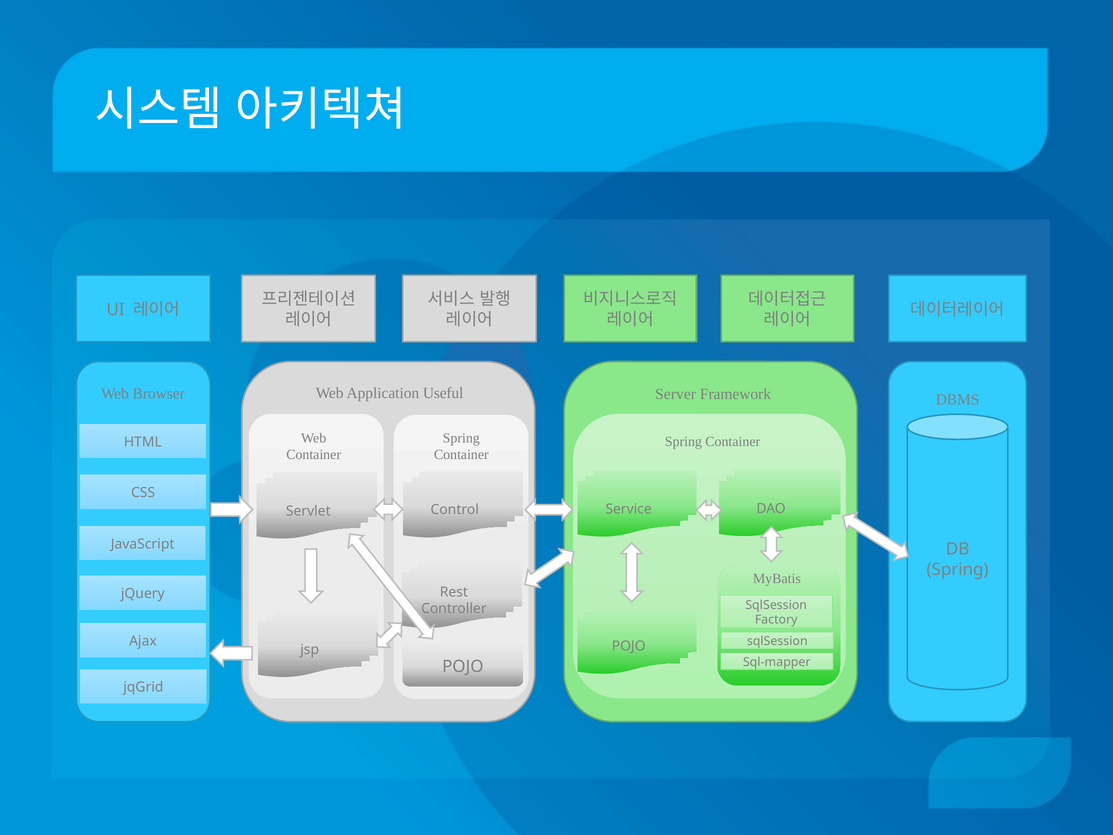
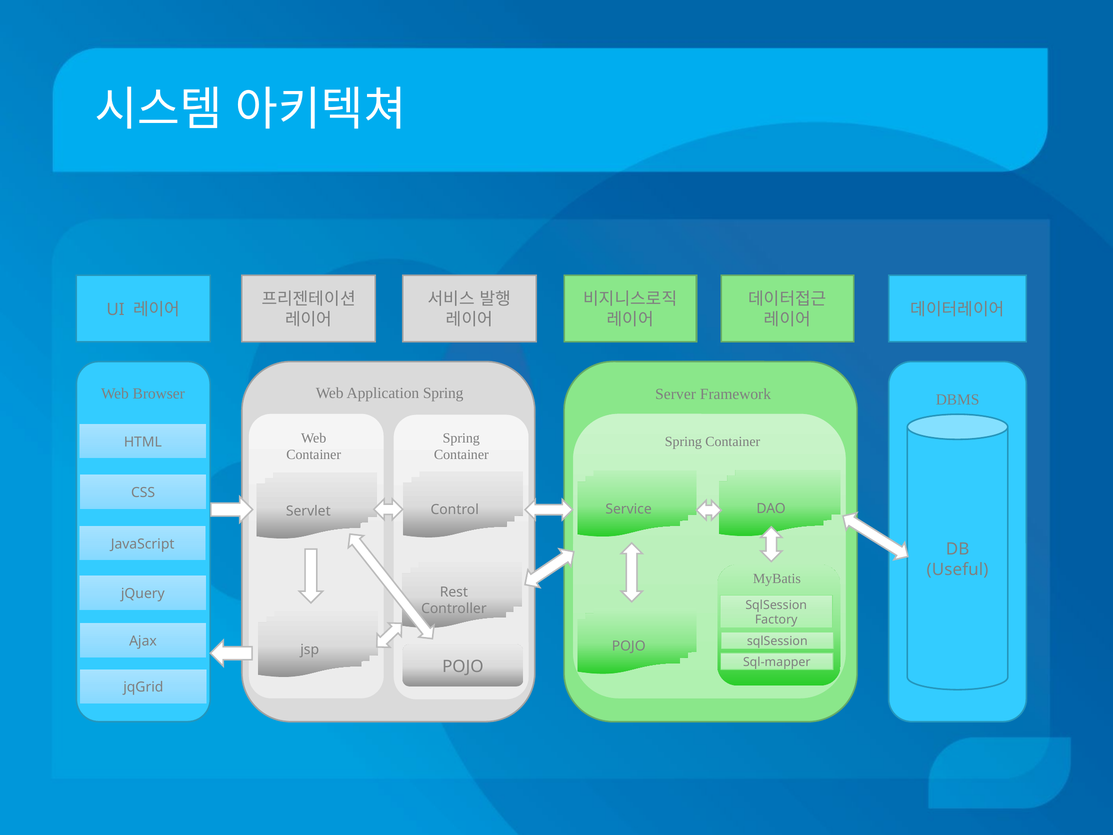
Application Useful: Useful -> Spring (443, 393)
Spring: Spring -> Useful (957, 569)
